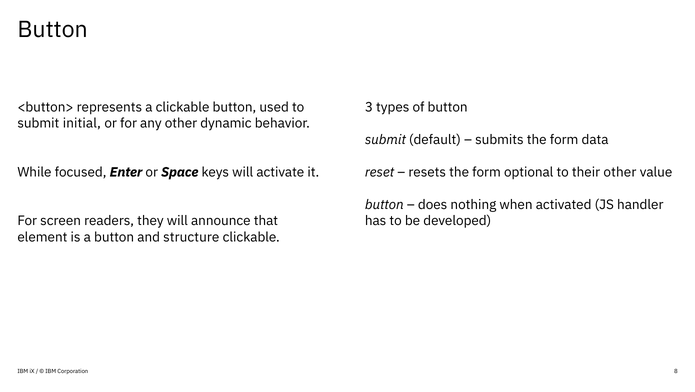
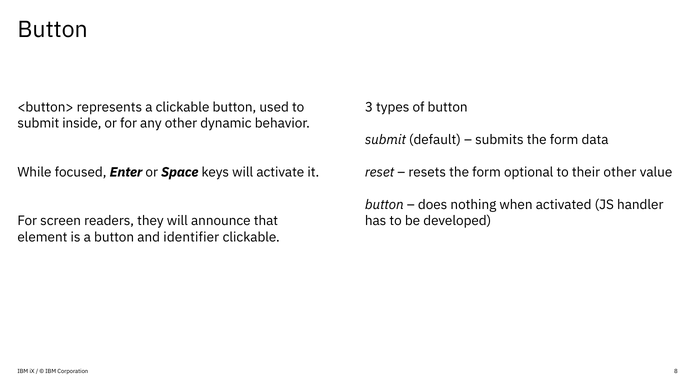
initial: initial -> inside (82, 123)
structure: structure -> identifier (191, 237)
